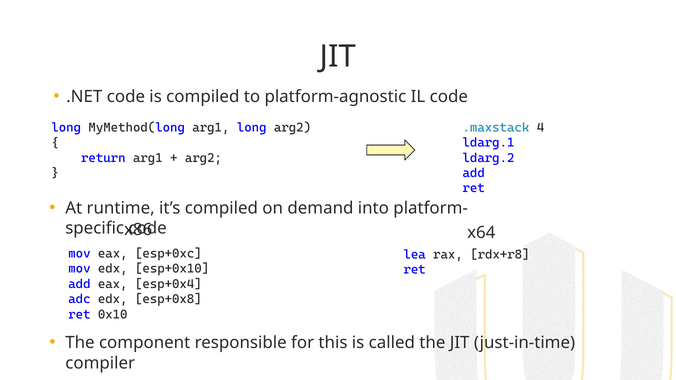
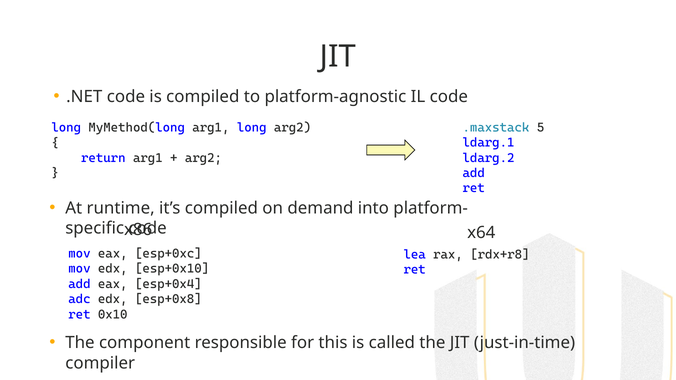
4: 4 -> 5 (541, 128)
